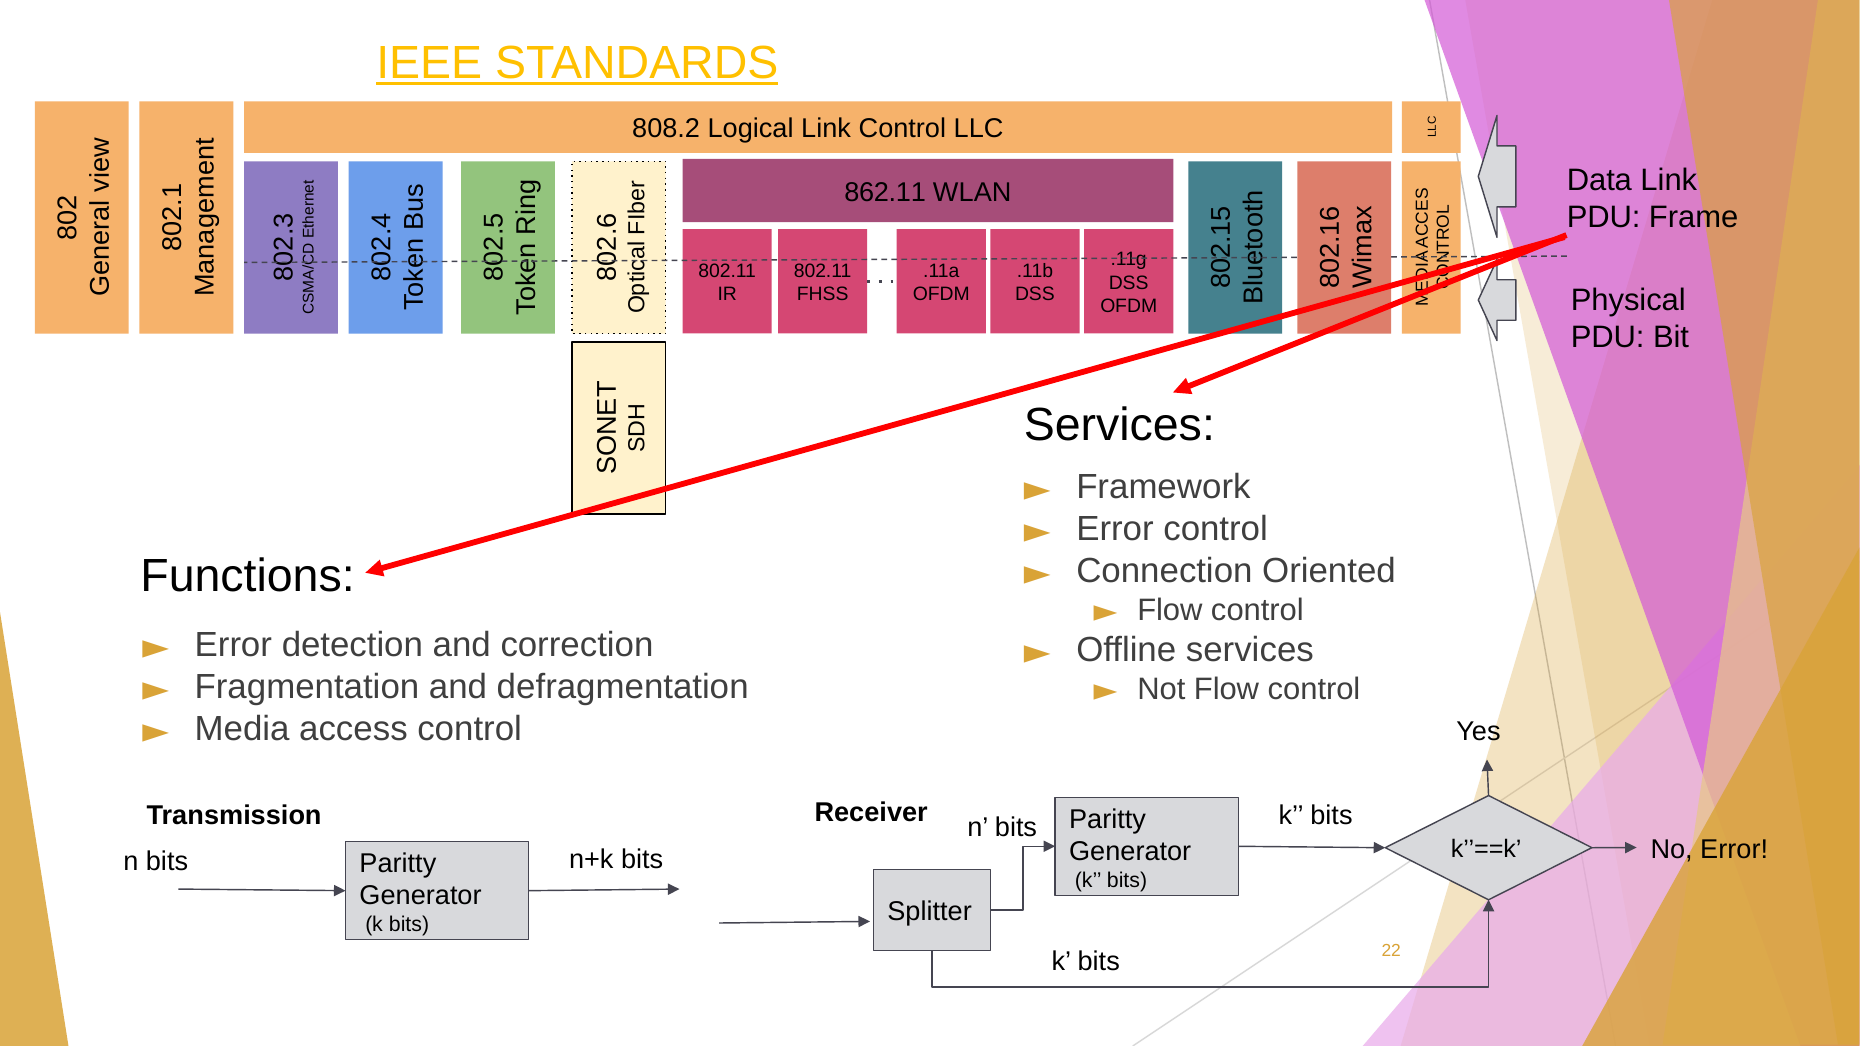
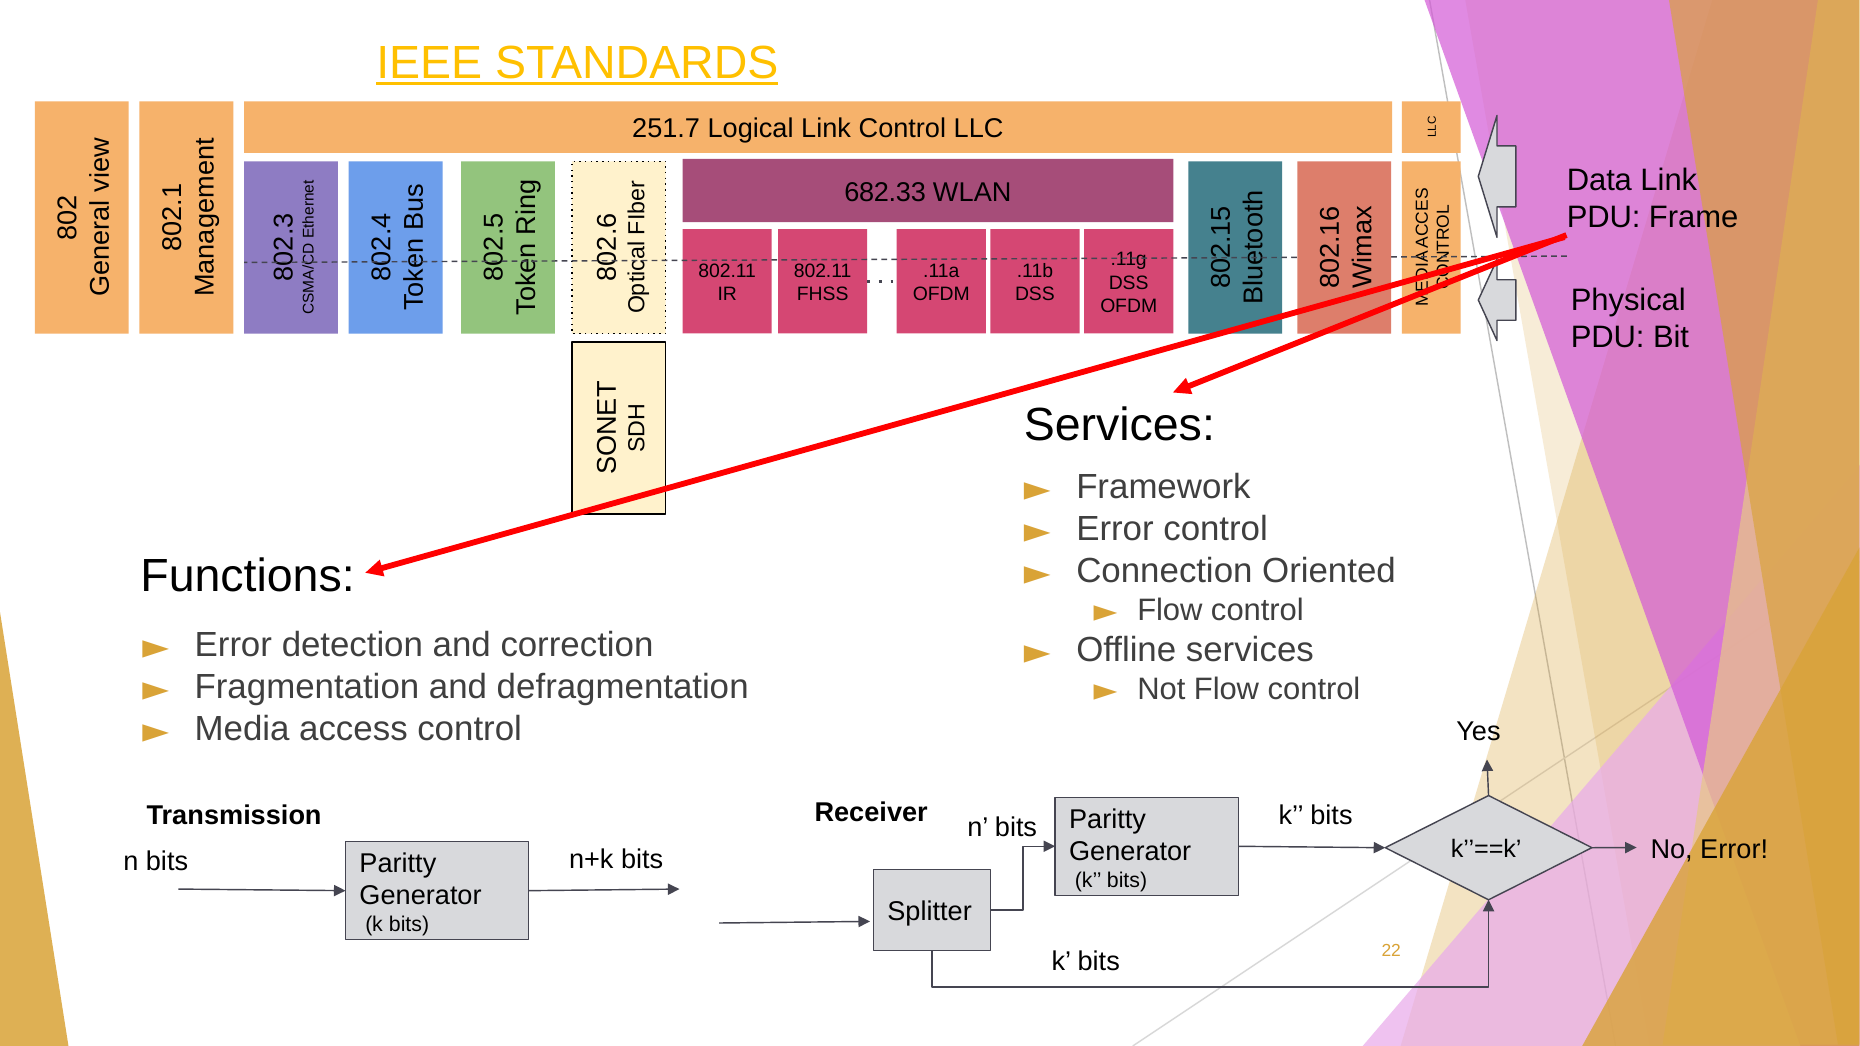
808.2: 808.2 -> 251.7 (666, 129)
862.11: 862.11 -> 682.33 (885, 192)
